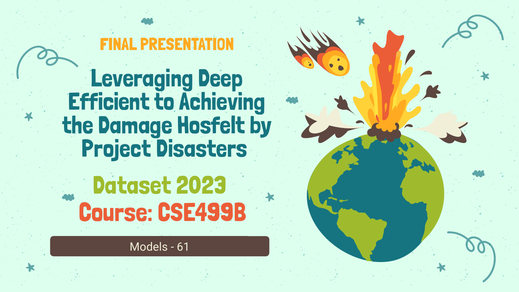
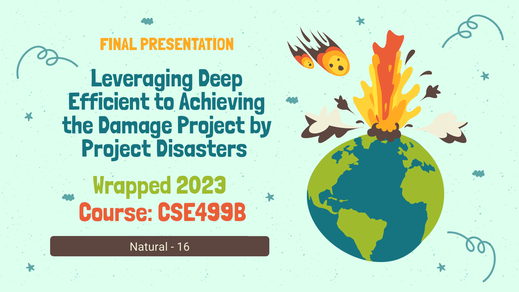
Damage Hosfelt: Hosfelt -> Project (211, 125)
Dataset: Dataset -> Wrapped (132, 186)
Models: Models -> Natural (149, 247)
61: 61 -> 16 (183, 247)
